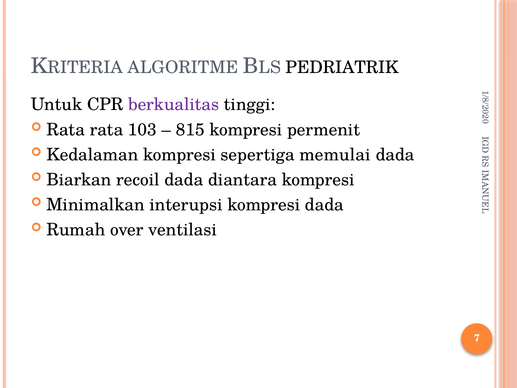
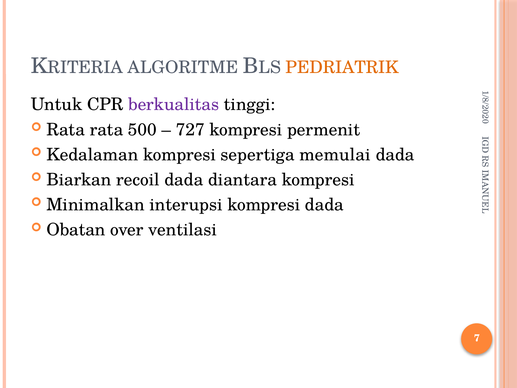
PEDRIATRIK colour: black -> orange (342, 68)
103: 103 -> 500 (142, 130)
815: 815 -> 727 (190, 130)
Rumah: Rumah -> Obatan (76, 230)
